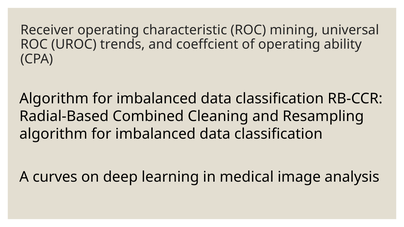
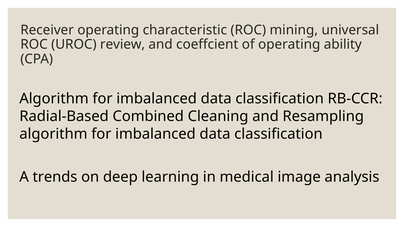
trends: trends -> review (123, 45)
curves: curves -> trends (55, 177)
